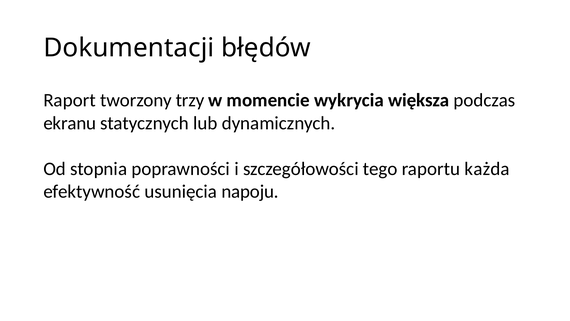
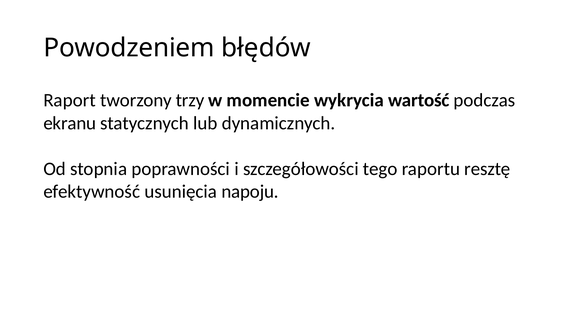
Dokumentacji: Dokumentacji -> Powodzeniem (129, 48)
większa: większa -> wartość (419, 100)
każda: każda -> resztę (487, 169)
